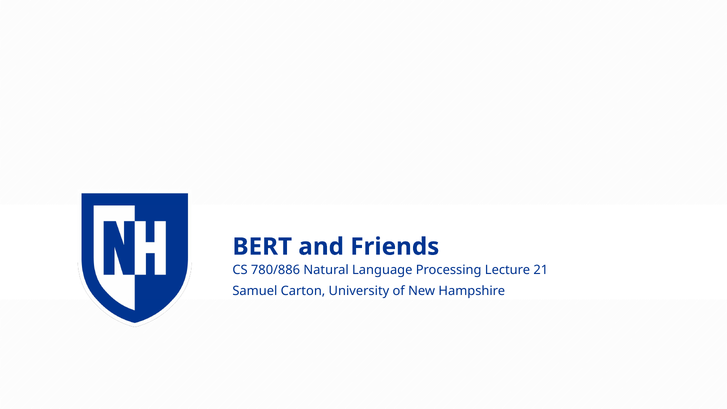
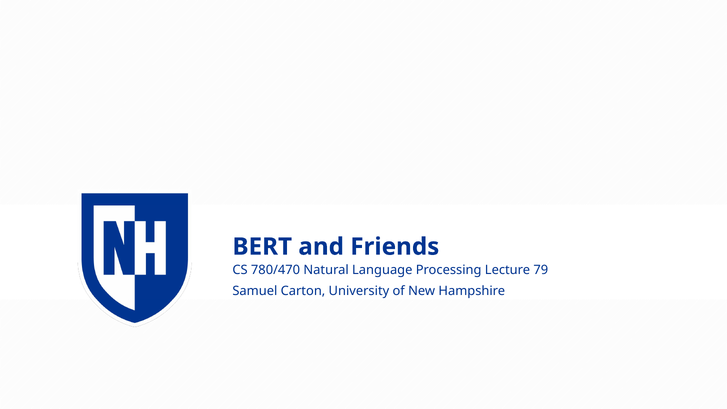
780/886: 780/886 -> 780/470 (276, 270)
21: 21 -> 79 (541, 270)
